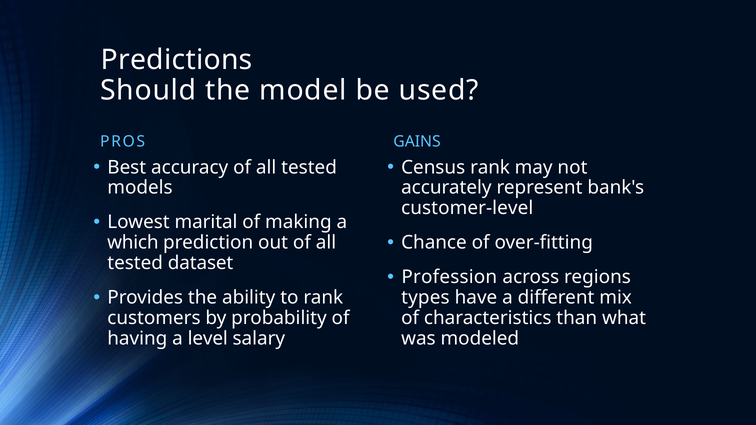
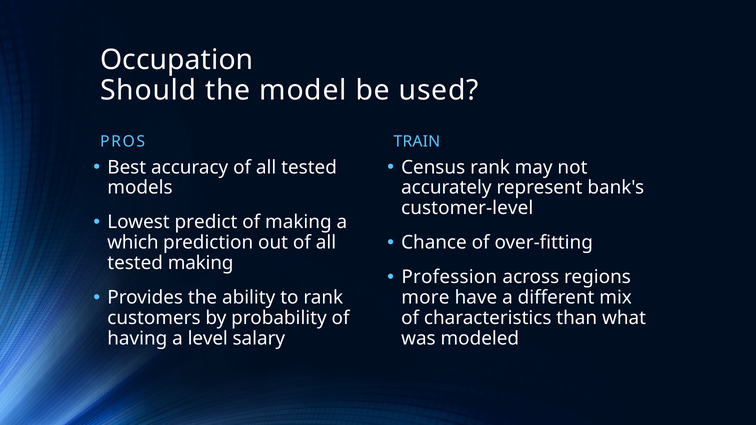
Predictions: Predictions -> Occupation (177, 60)
GAINS: GAINS -> TRAIN (417, 142)
marital: marital -> predict (206, 222)
tested dataset: dataset -> making (201, 263)
types: types -> more (425, 298)
